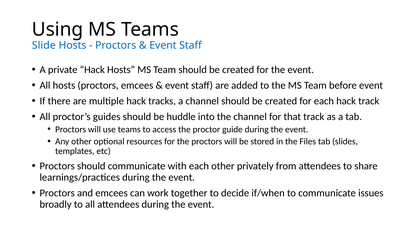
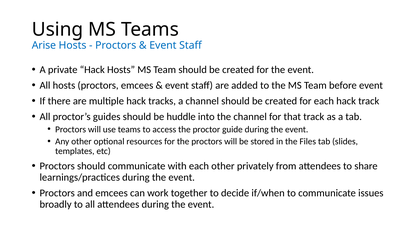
Slide: Slide -> Arise (44, 45)
